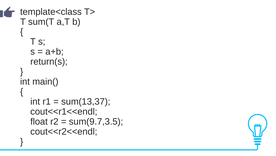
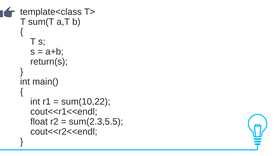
sum(13,37: sum(13,37 -> sum(10,22 (86, 101)
sum(9.7,3.5: sum(9.7,3.5 -> sum(2.3,5.5 (96, 121)
